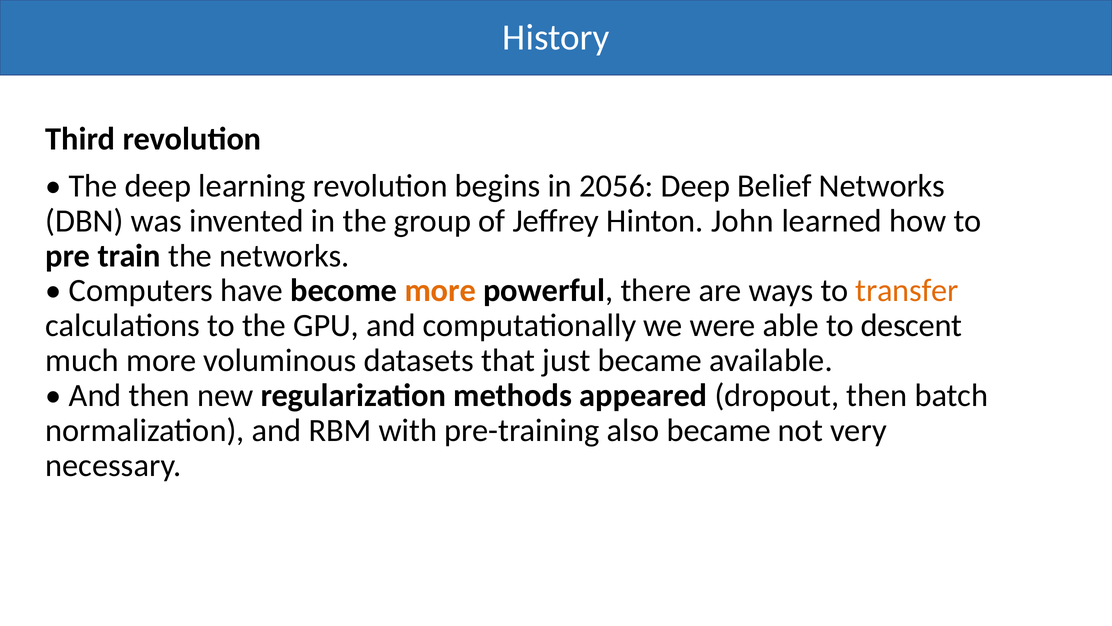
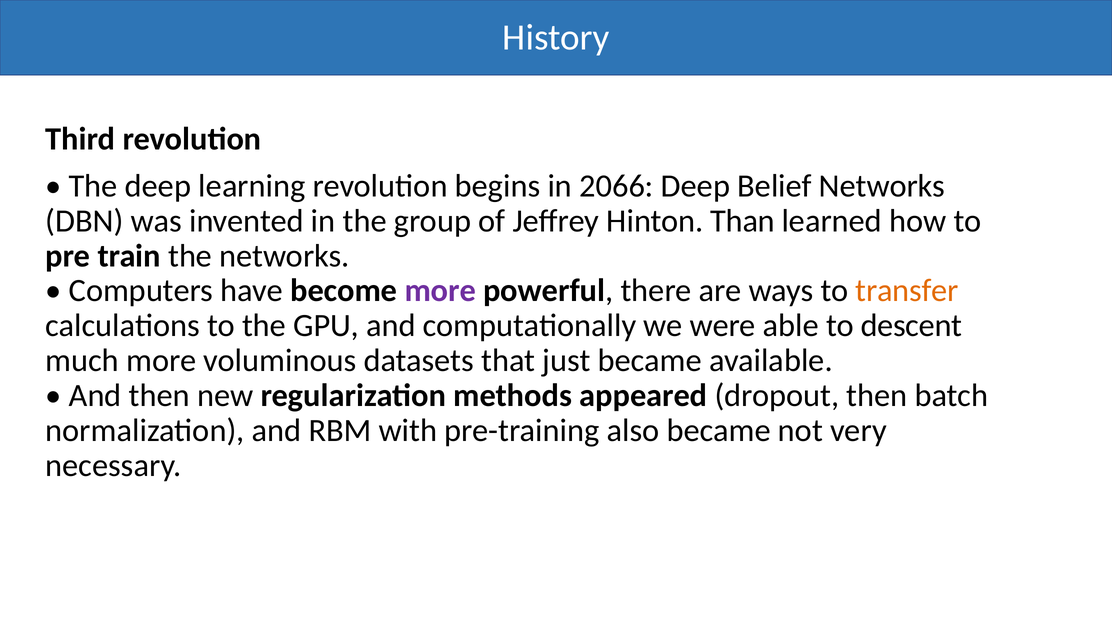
2056: 2056 -> 2066 (616, 186)
John: John -> Than (743, 221)
more colour: orange -> purple (440, 291)
